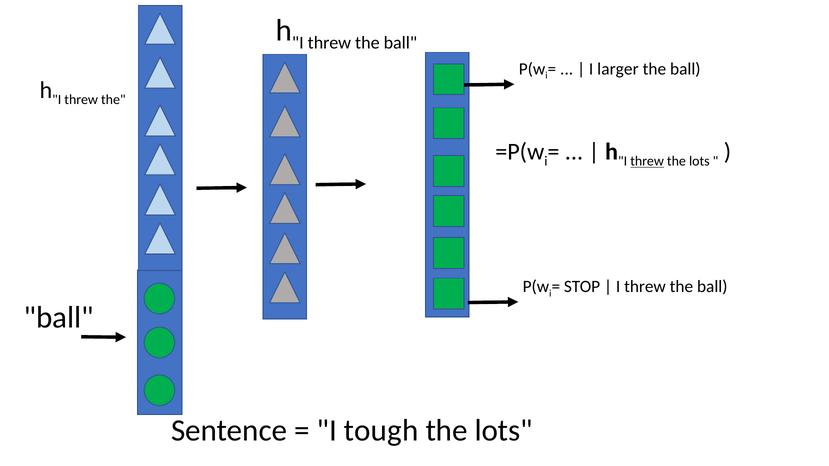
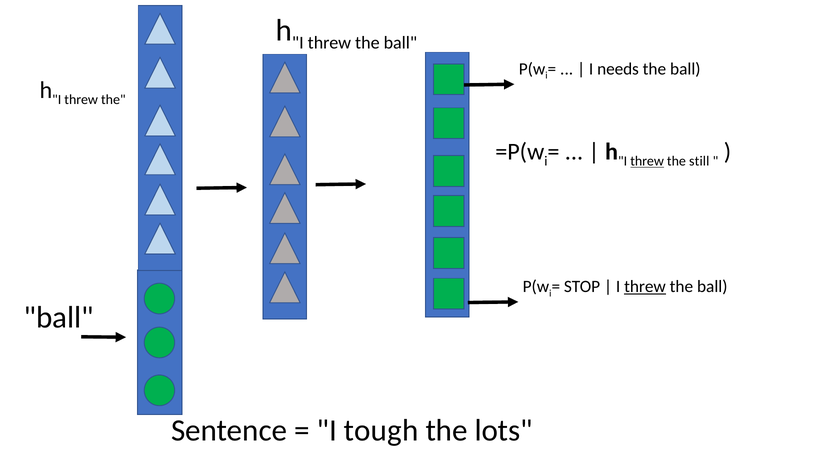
larger: larger -> needs (618, 69)
lots: lots -> still (699, 161)
threw underline: none -> present (645, 287)
